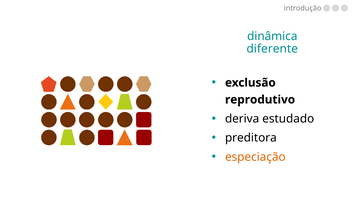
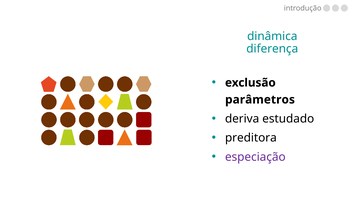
diferente: diferente -> diferença (272, 49)
reprodutivo: reprodutivo -> parâmetros (260, 100)
especiação colour: orange -> purple (255, 157)
